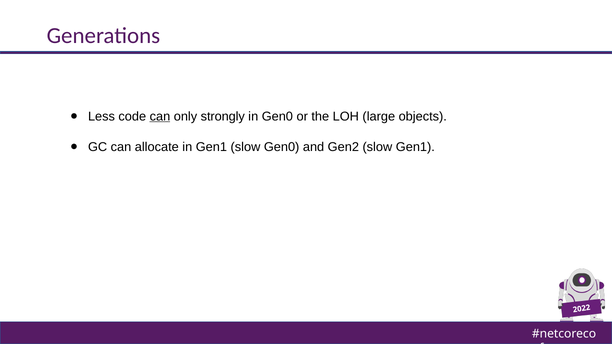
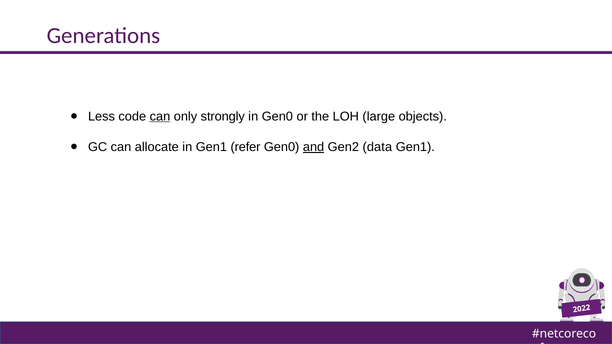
Gen1 slow: slow -> refer (246, 147)
and underline: none -> present (314, 147)
Gen2 slow: slow -> data (377, 147)
